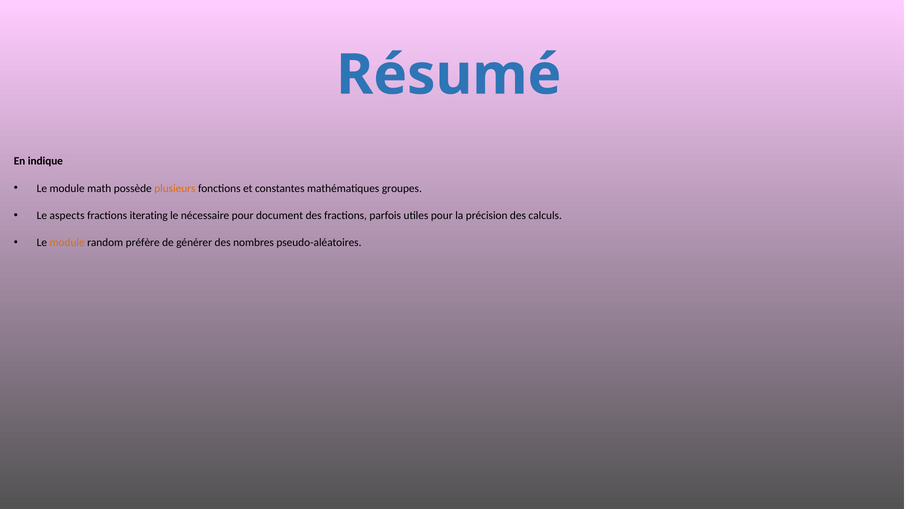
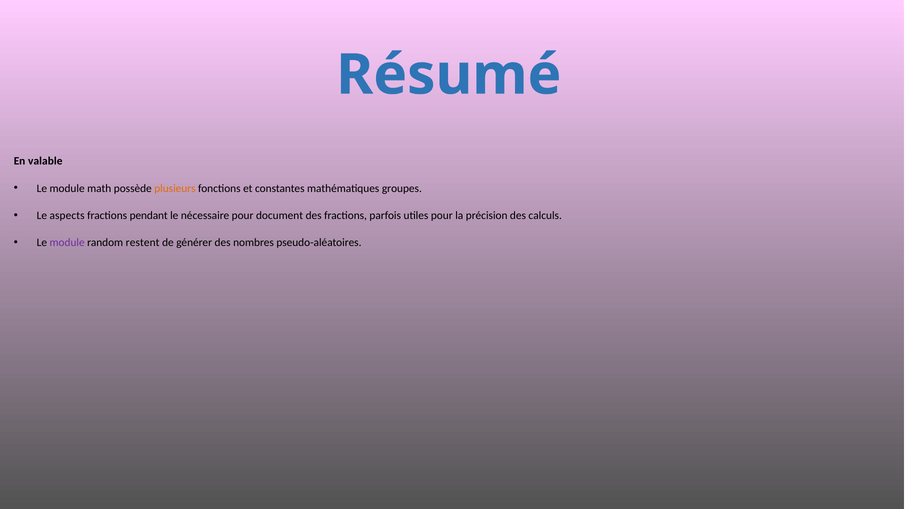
indique: indique -> valable (45, 161)
iterating: iterating -> pendant (149, 216)
module colour: orange -> purple (67, 243)
préfère: préfère -> restent (143, 243)
